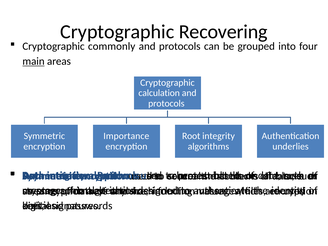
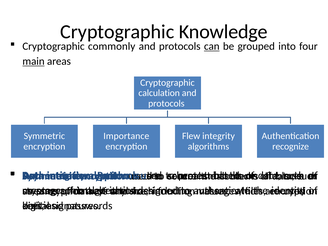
Recovering: Recovering -> Knowledge (223, 32)
can underline: none -> present (212, 46)
Root: Root -> Flew (191, 136)
underlies: underlies -> recognize (291, 146)
